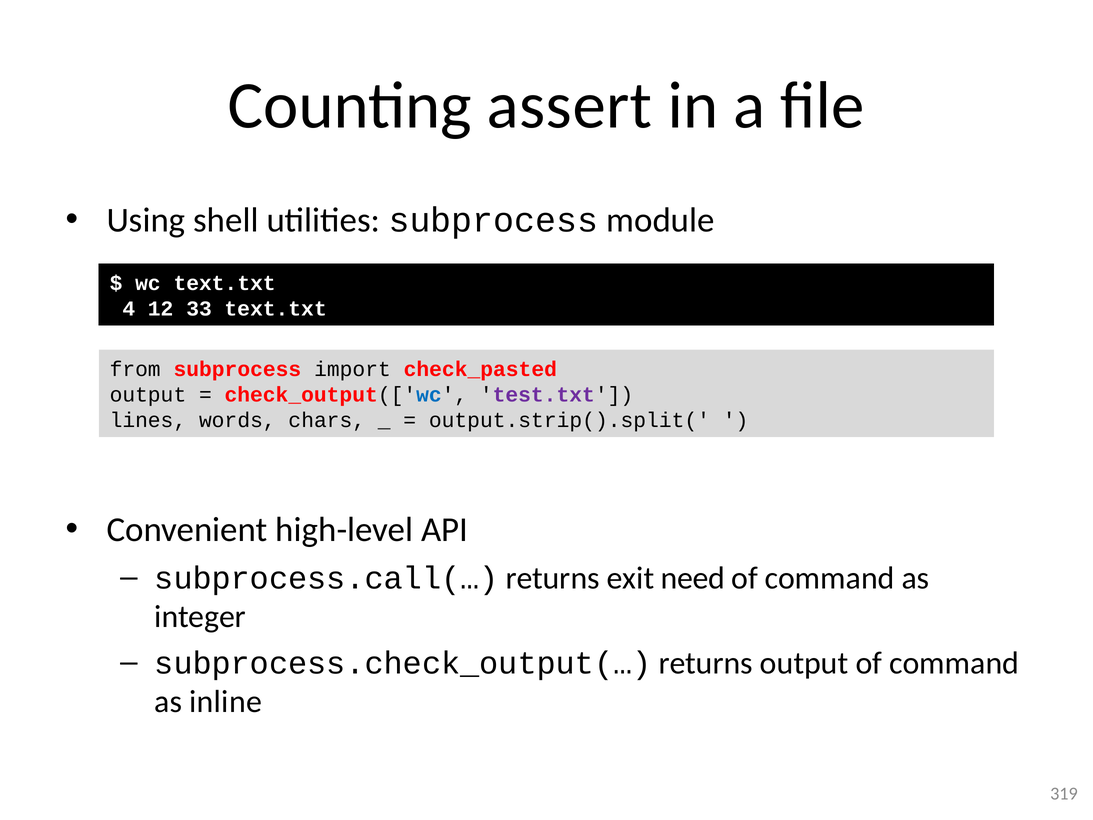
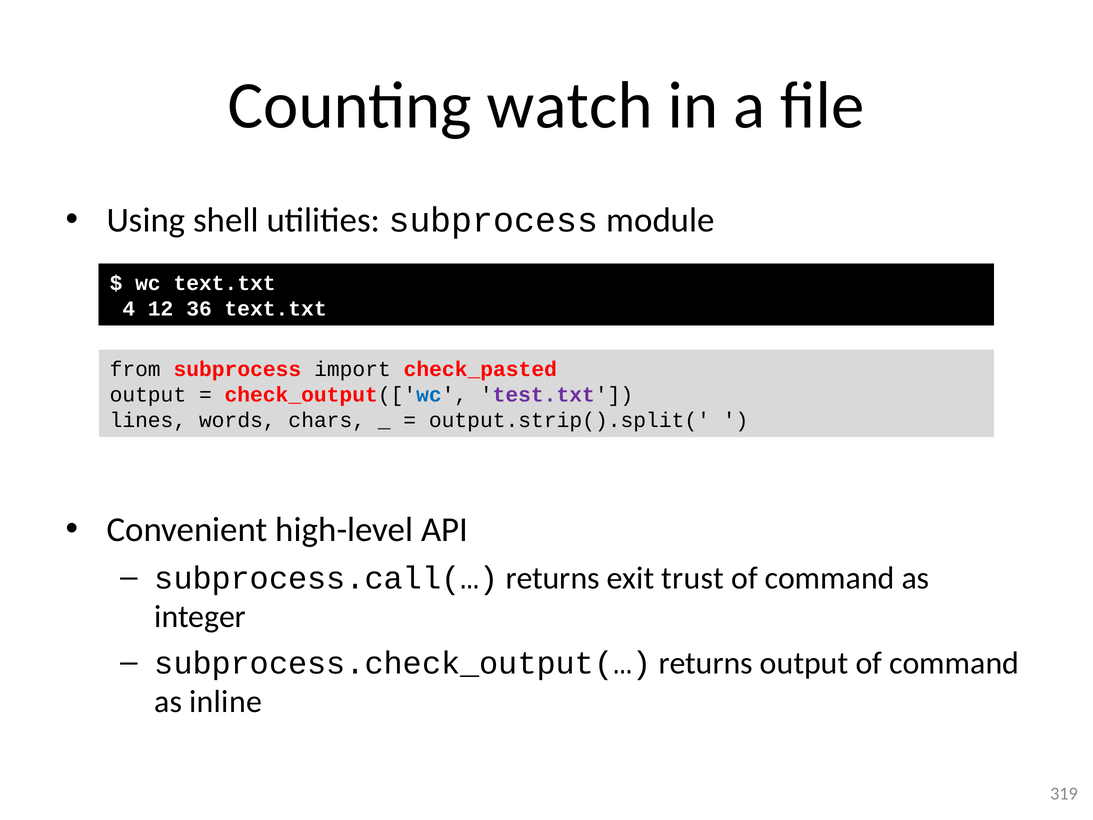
assert: assert -> watch (570, 106)
33: 33 -> 36 (199, 309)
need: need -> trust (693, 578)
